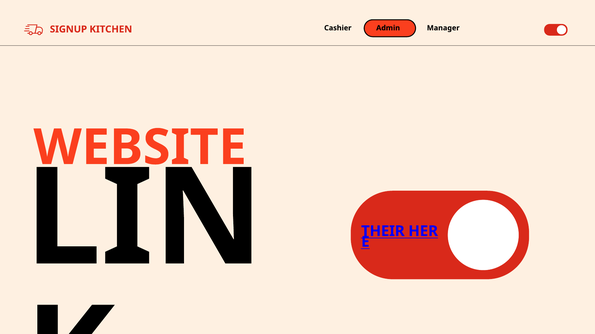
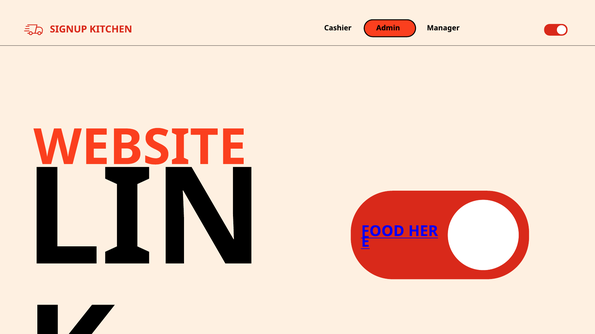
THEIR: THEIR -> FOOD (383, 232)
